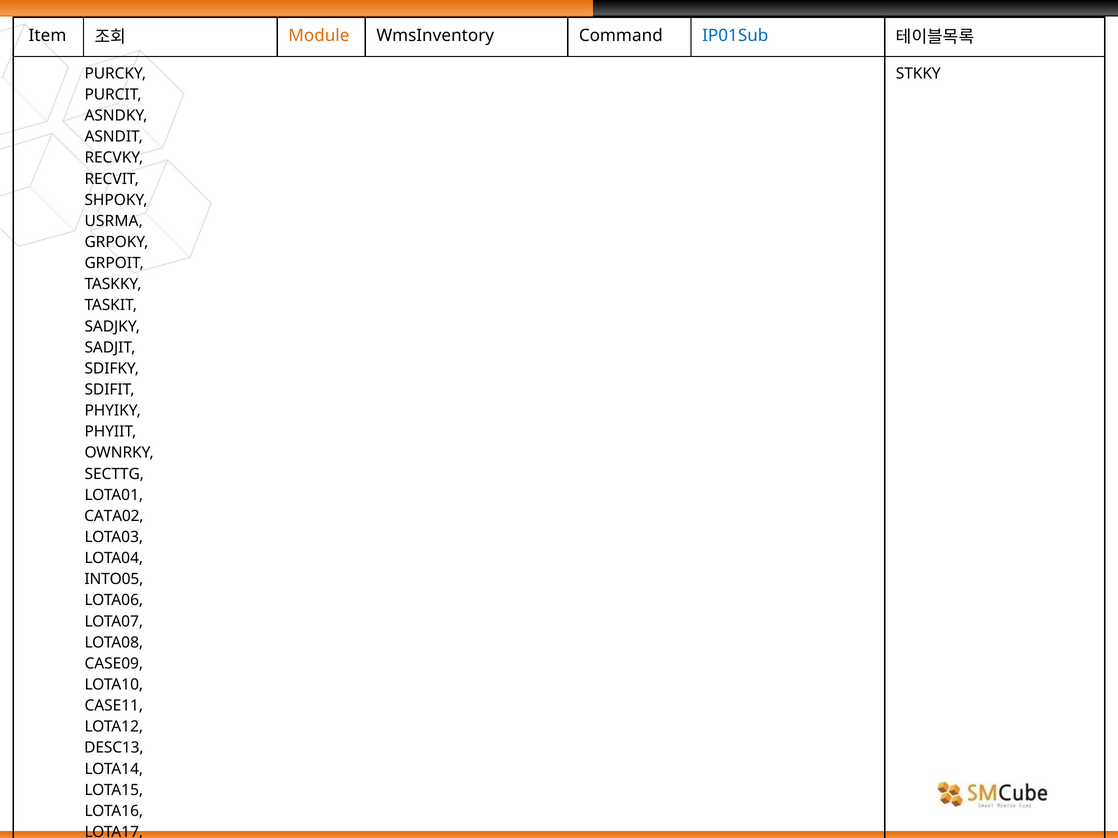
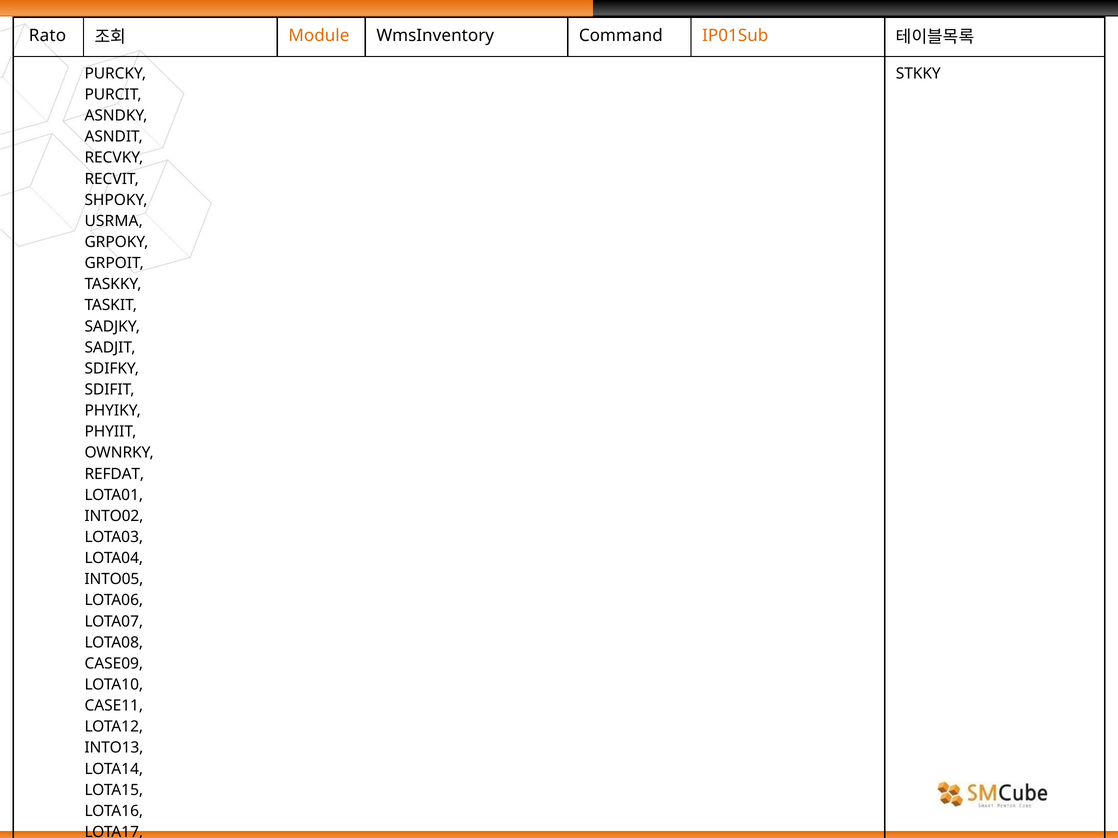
Item: Item -> Rato (47, 35)
IP01Sub colour: blue -> orange (735, 35)
SECTTG: SECTTG -> REFDAT (114, 474)
CATA02: CATA02 -> INTO02 (114, 516)
DESC13: DESC13 -> INTO13 (114, 748)
